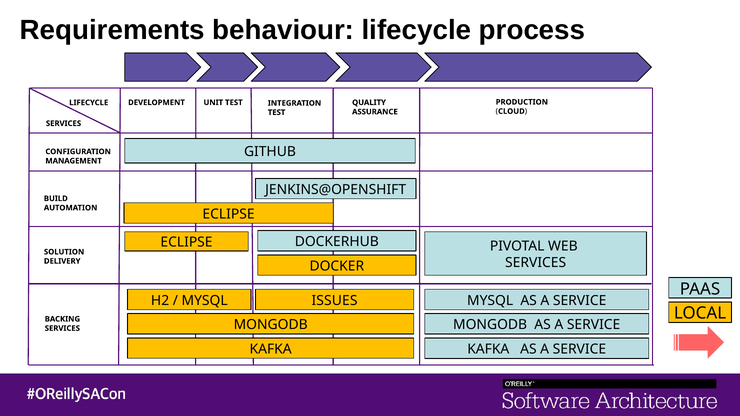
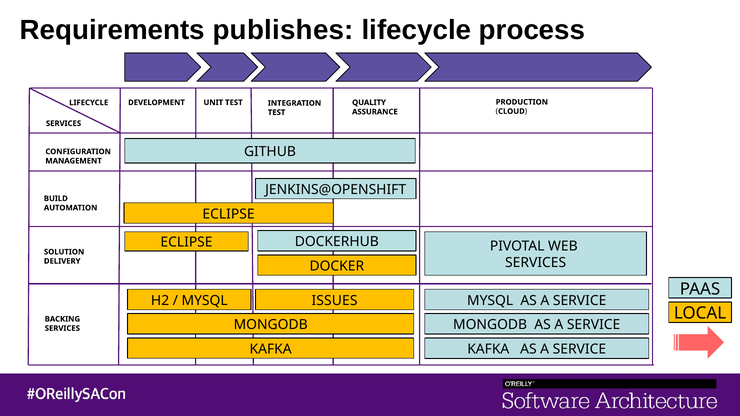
behaviour: behaviour -> publishes (283, 30)
